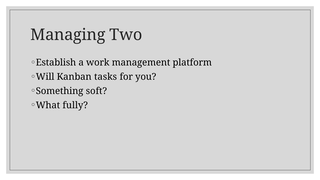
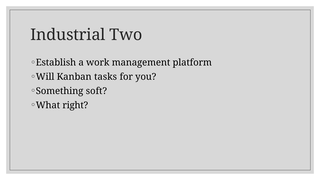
Managing: Managing -> Industrial (68, 35)
fully: fully -> right (75, 105)
